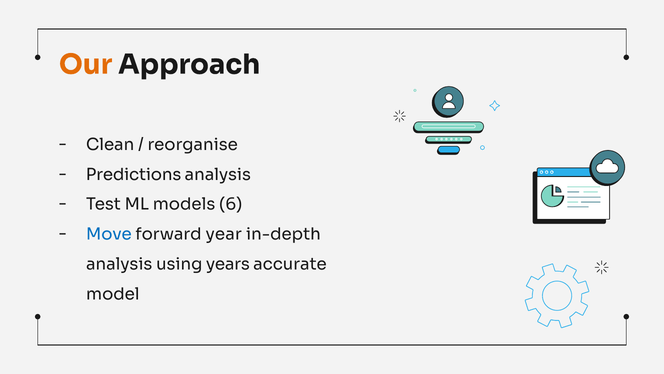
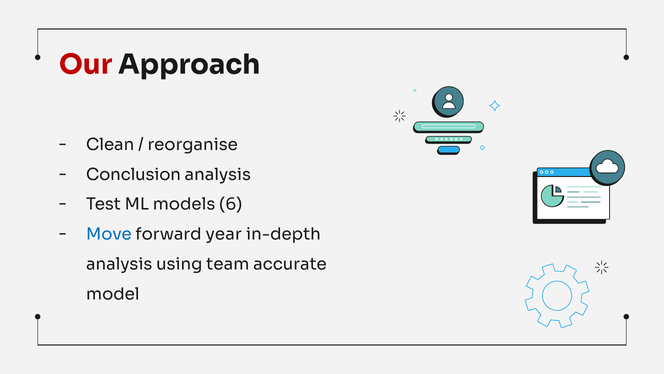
Our colour: orange -> red (86, 65)
Predictions: Predictions -> Conclusion (134, 174)
years: years -> team (228, 264)
